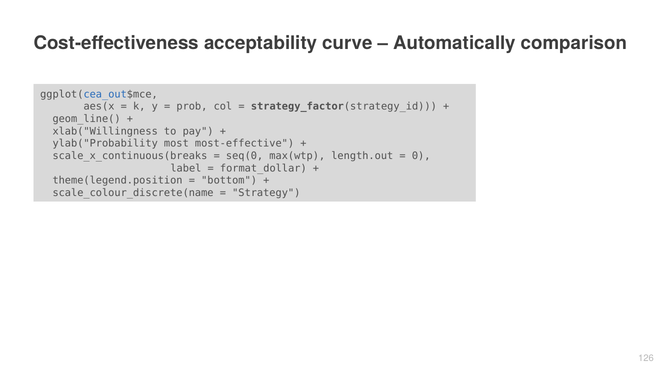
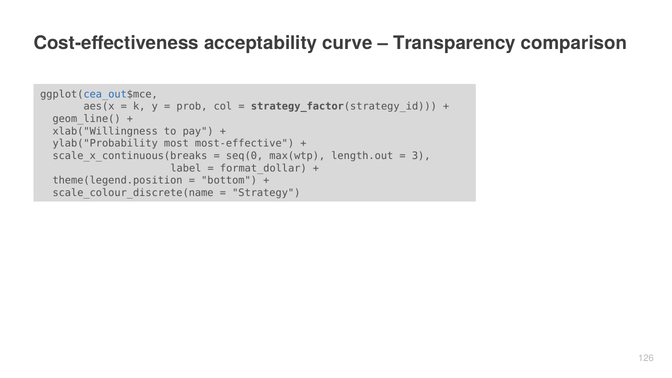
Automatically: Automatically -> Transparency (455, 43)
0: 0 -> 3 (421, 156)
